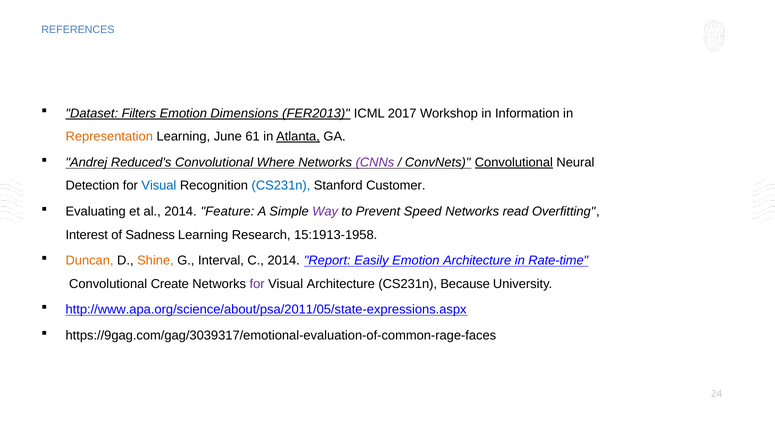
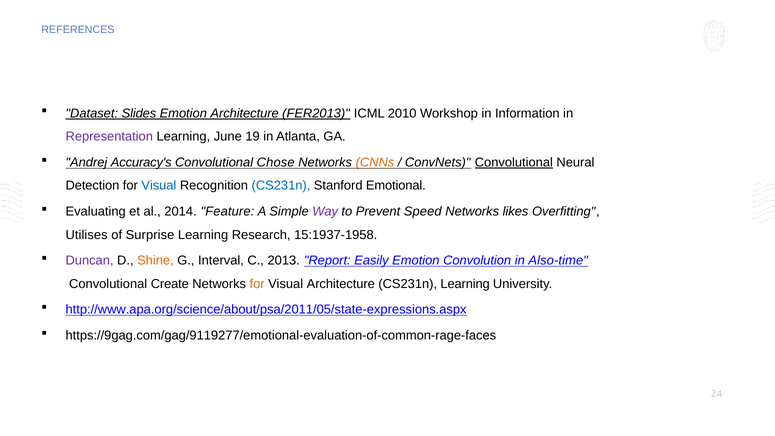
Filters: Filters -> Slides (139, 113)
Emotion Dimensions: Dimensions -> Architecture (245, 113)
2017: 2017 -> 2010 (402, 113)
Representation colour: orange -> purple (109, 137)
61: 61 -> 19 (253, 137)
Atlanta underline: present -> none (298, 137)
Reduced's: Reduced's -> Accuracy's (141, 162)
Where: Where -> Chose (276, 162)
CNNs colour: purple -> orange (375, 162)
Customer: Customer -> Emotional (396, 186)
read: read -> likes (516, 211)
Interest: Interest -> Utilises (87, 235)
Sadness: Sadness -> Surprise (150, 235)
15:1913-1958: 15:1913-1958 -> 15:1937-1958 (336, 235)
Duncan colour: orange -> purple (90, 261)
C 2014: 2014 -> 2013 (284, 261)
Emotion Architecture: Architecture -> Convolution (477, 261)
Rate-time: Rate-time -> Also-time (558, 261)
for colour: purple -> orange (257, 284)
CS231n Because: Because -> Learning (465, 284)
https://9gag.com/gag/3039317/emotional-evaluation-of-common-rage-faces: https://9gag.com/gag/3039317/emotional-evaluation-of-common-rage-faces -> https://9gag.com/gag/9119277/emotional-evaluation-of-common-rage-faces (281, 336)
